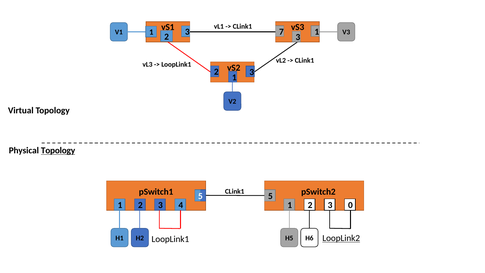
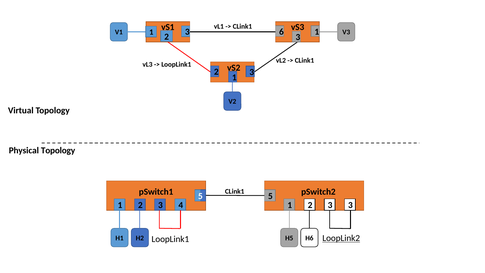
7: 7 -> 6 (281, 32)
Topology underline: present -> none (58, 151)
3 0: 0 -> 3 (350, 205)
